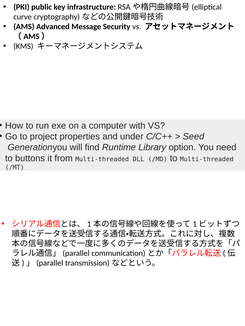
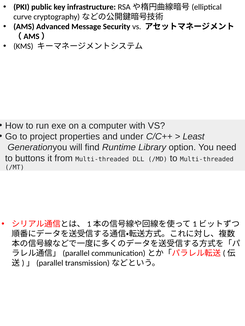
Seed: Seed -> Least (194, 137)
